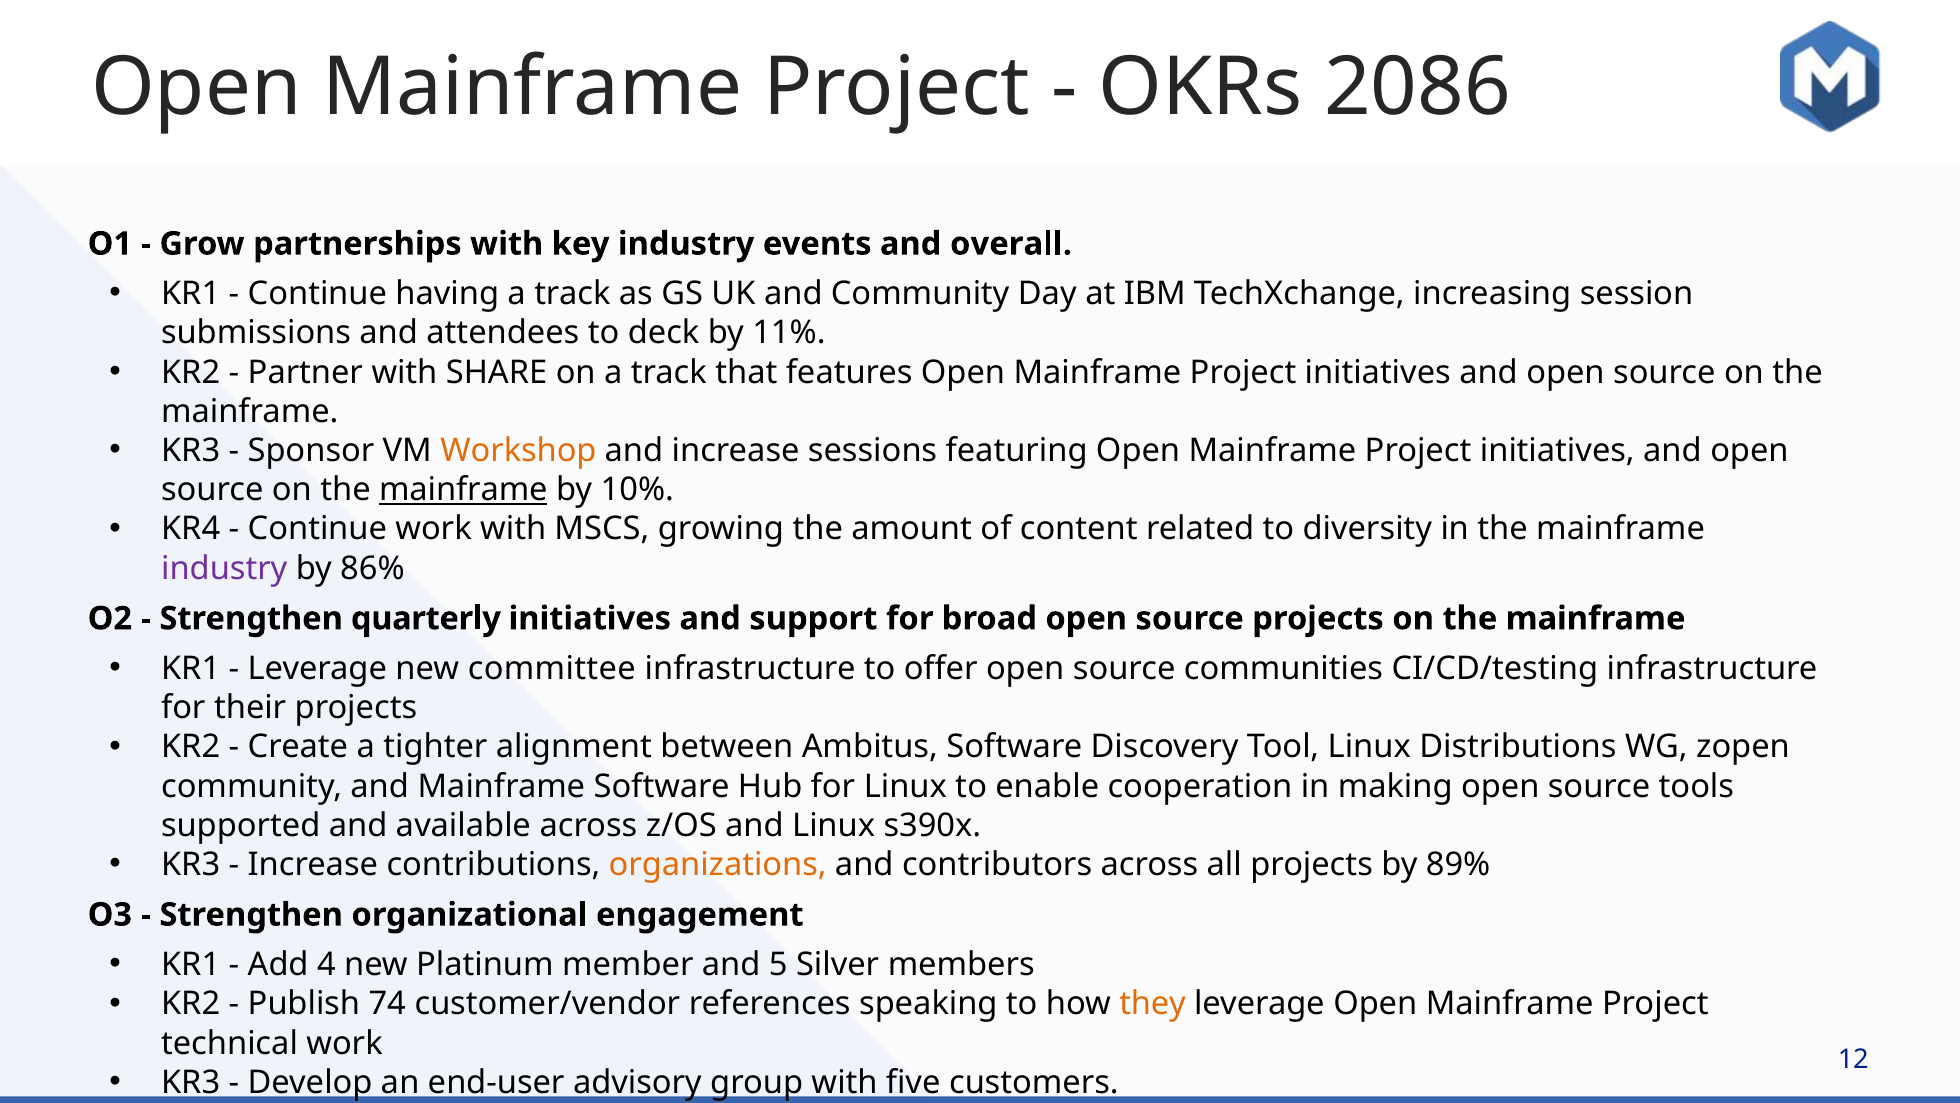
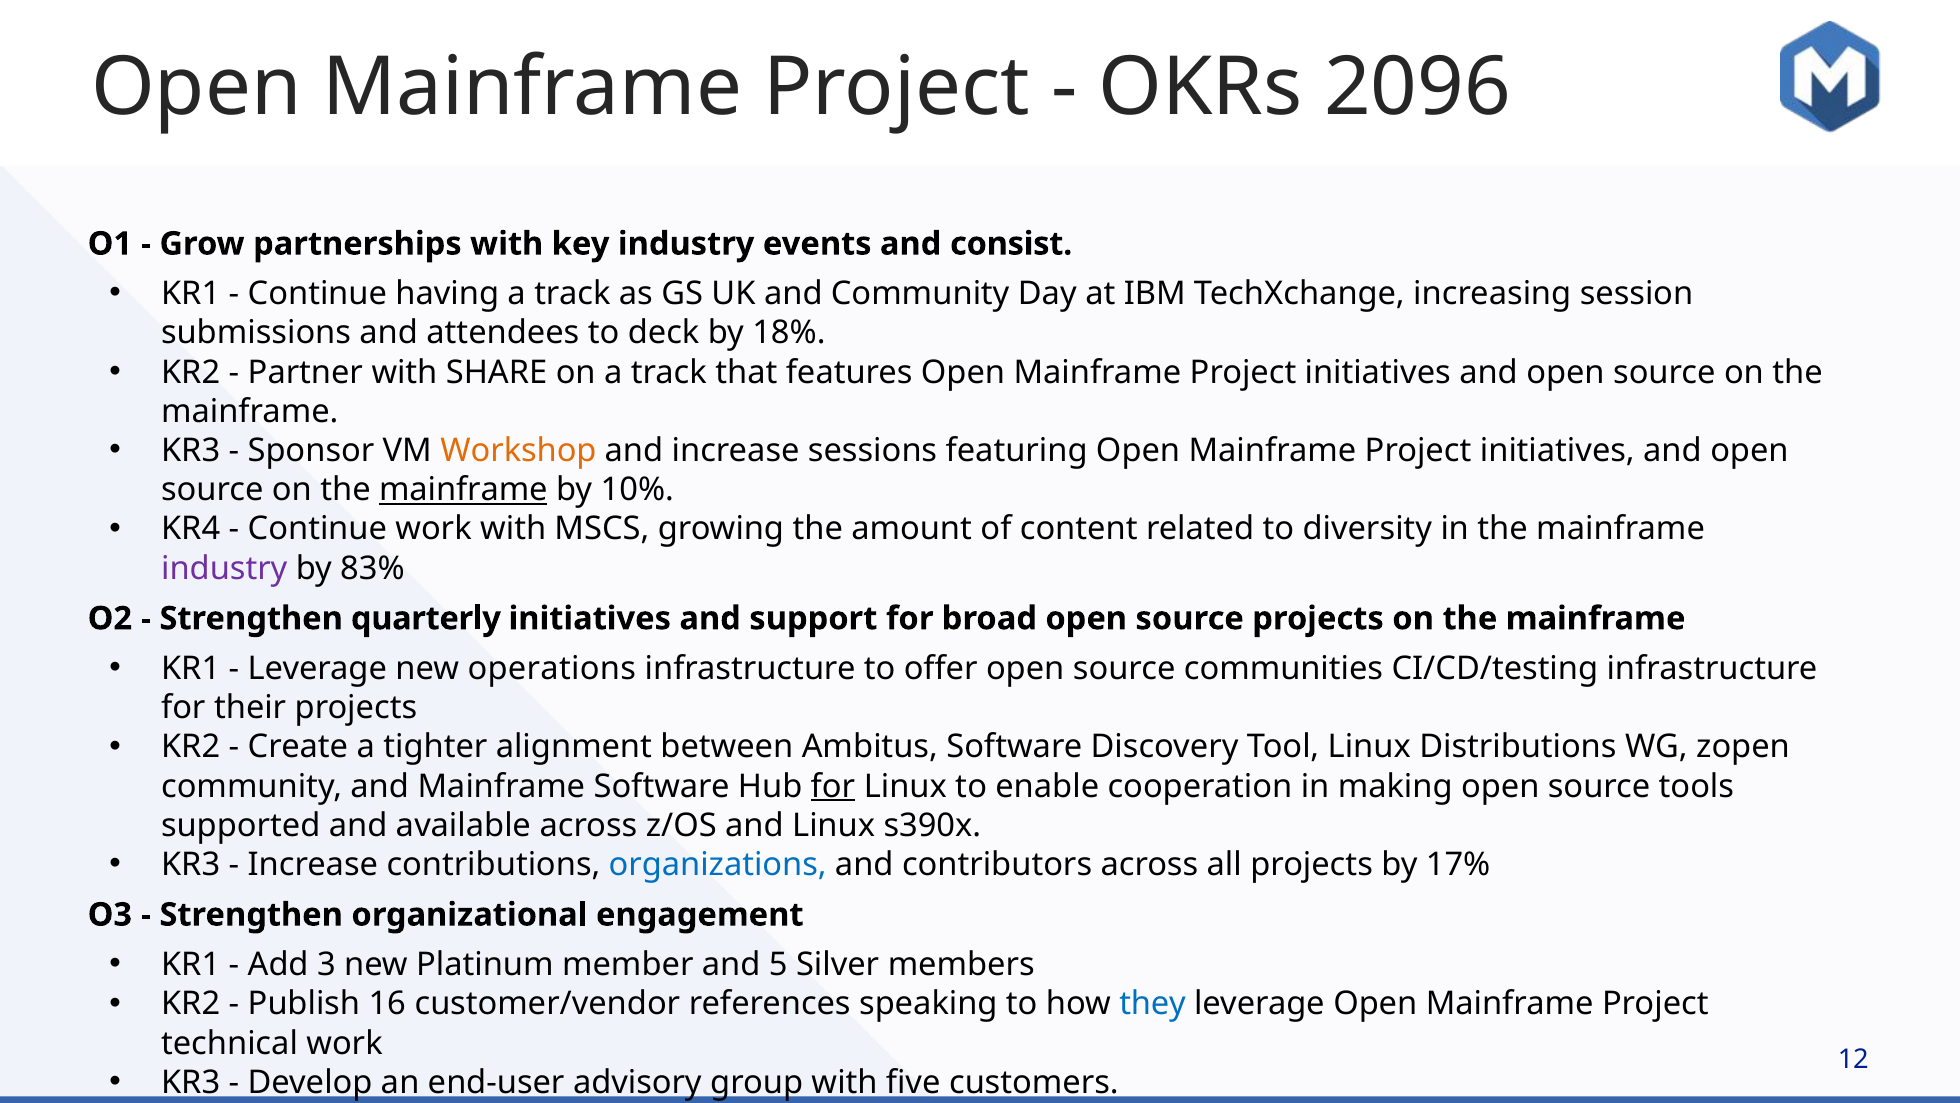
2086: 2086 -> 2096 (1417, 88)
overall: overall -> consist (1011, 244)
11%: 11% -> 18% (789, 333)
86%: 86% -> 83% (373, 568)
committee: committee -> operations (552, 668)
for underline: none -> present (833, 786)
organizations colour: orange -> blue (718, 864)
89%: 89% -> 17% (1458, 864)
4: 4 -> 3 (326, 965)
74: 74 -> 16 (387, 1004)
they colour: orange -> blue (1153, 1004)
